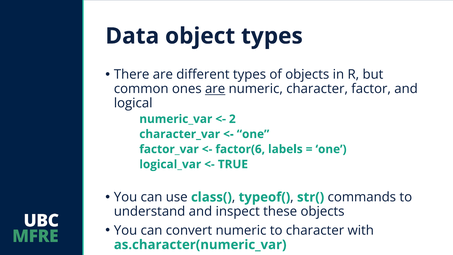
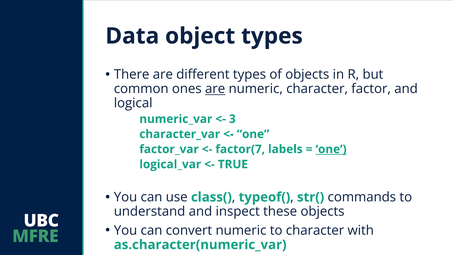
2: 2 -> 3 (232, 119)
factor(6: factor(6 -> factor(7 (240, 149)
one underline: none -> present (331, 149)
